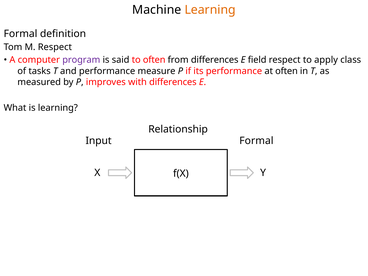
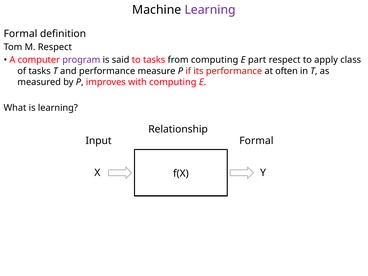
Learning colour: orange -> purple (210, 10)
to often: often -> tasks (154, 60)
from differences: differences -> computing (215, 60)
field: field -> part (257, 60)
with differences: differences -> computing (173, 82)
